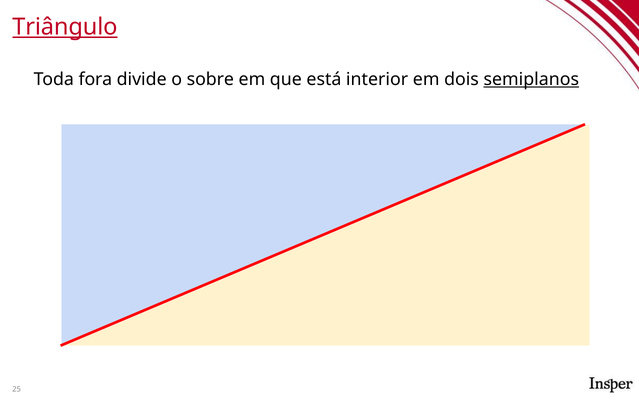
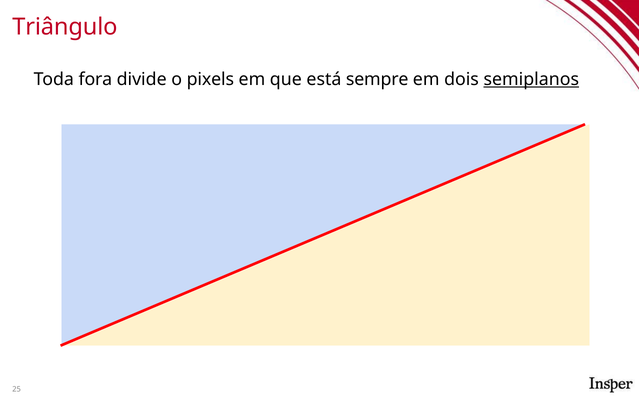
Triângulo underline: present -> none (65, 27)
sobre: sobre -> pixels (210, 79)
interior: interior -> sempre (377, 79)
